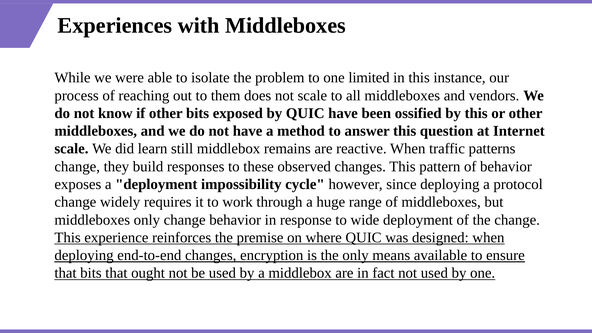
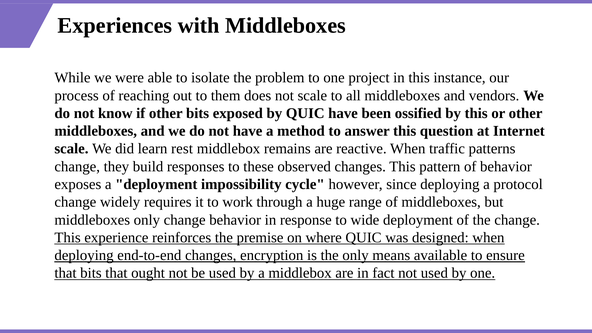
limited: limited -> project (369, 78)
still: still -> rest (182, 149)
